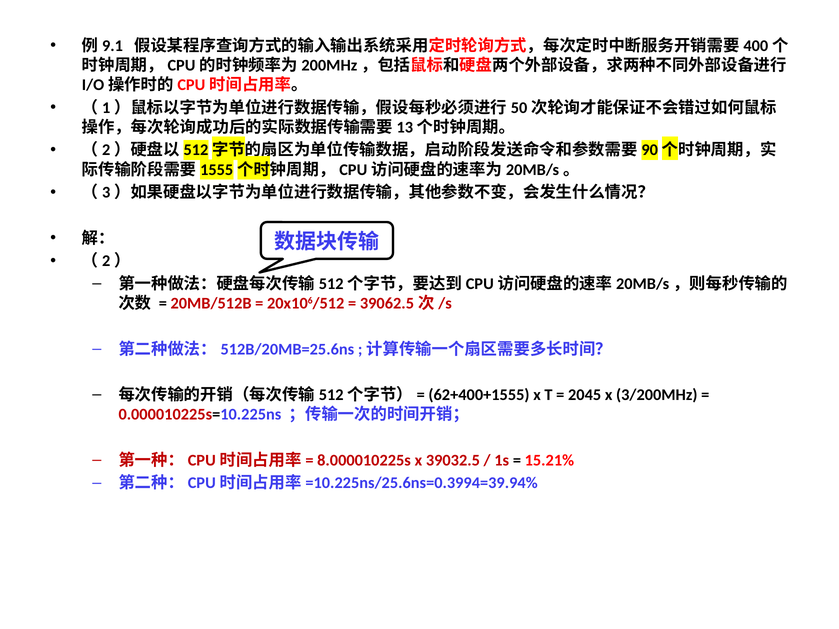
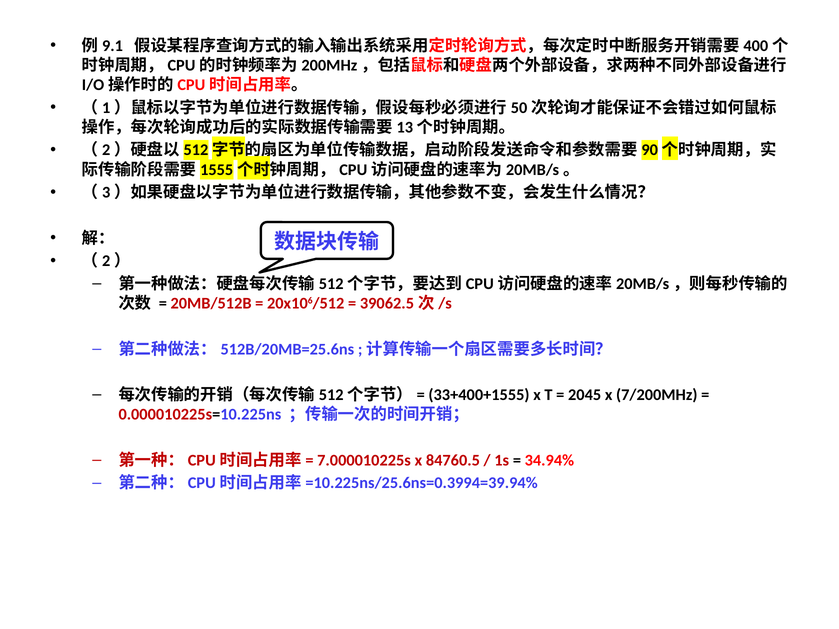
62+400+1555: 62+400+1555 -> 33+400+1555 (479, 395)
3/200MHz: 3/200MHz -> 7/200MHz (657, 395)
8.000010225s: 8.000010225s -> 7.000010225s (364, 460)
39032.5: 39032.5 -> 84760.5 (453, 460)
15.21%: 15.21% -> 34.94% (549, 460)
